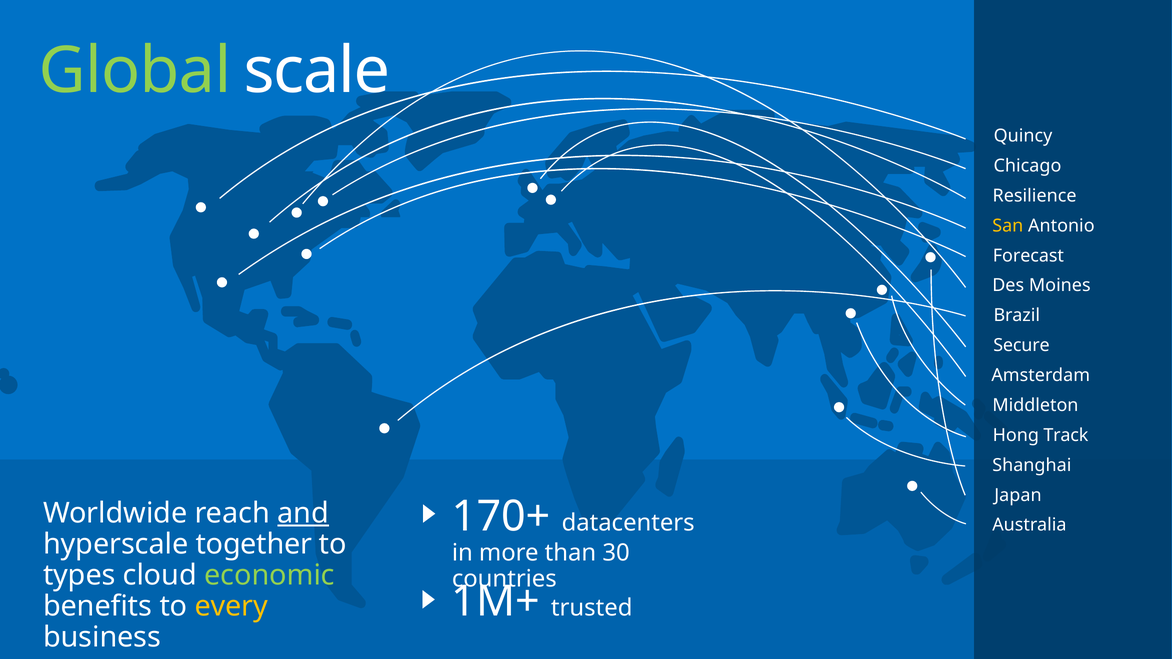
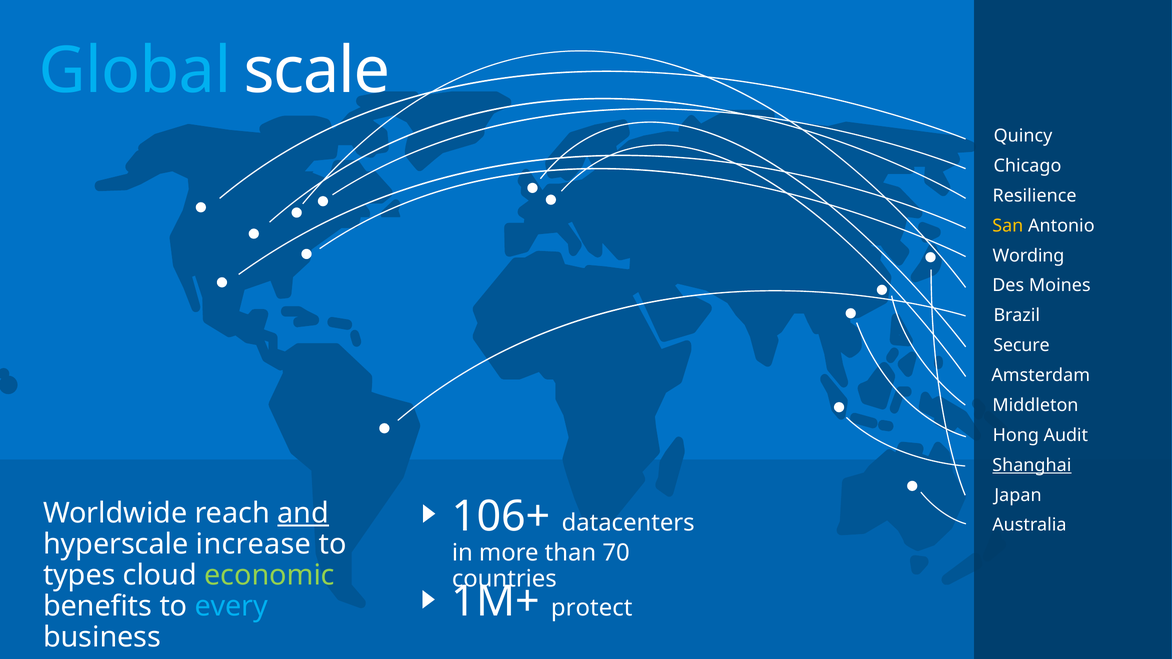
Global colour: light green -> light blue (135, 71)
Forecast: Forecast -> Wording (1028, 256)
Track: Track -> Audit (1066, 435)
Shanghai underline: none -> present (1032, 465)
170+: 170+ -> 106+ (501, 517)
together: together -> increase (254, 544)
30: 30 -> 70 (616, 553)
trusted: trusted -> protect (592, 608)
every colour: yellow -> light blue (231, 606)
